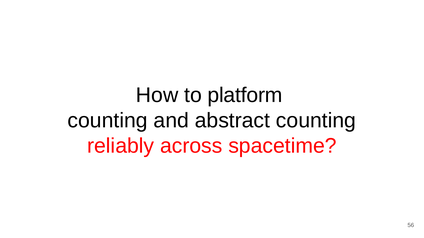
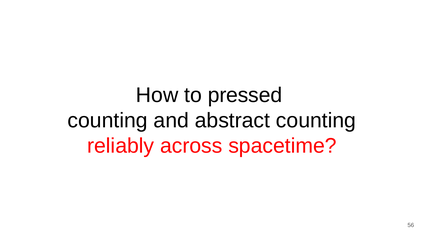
platform: platform -> pressed (245, 95)
